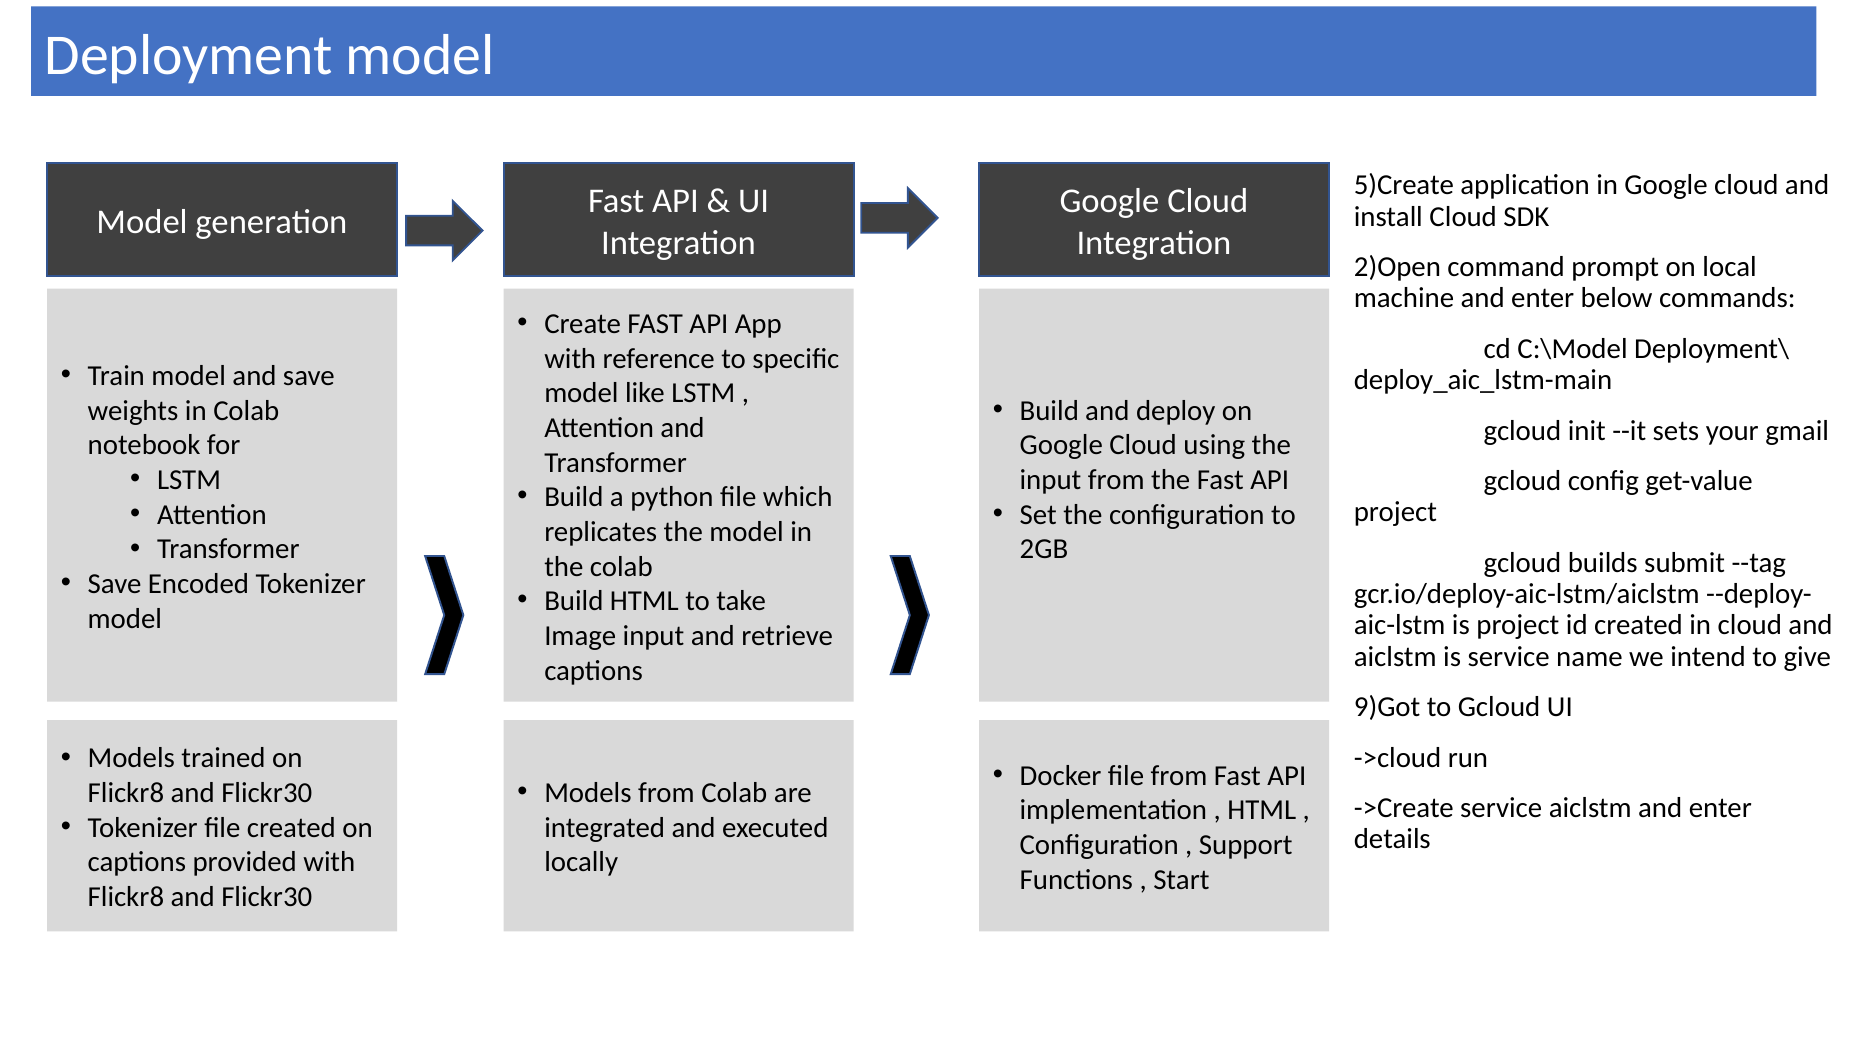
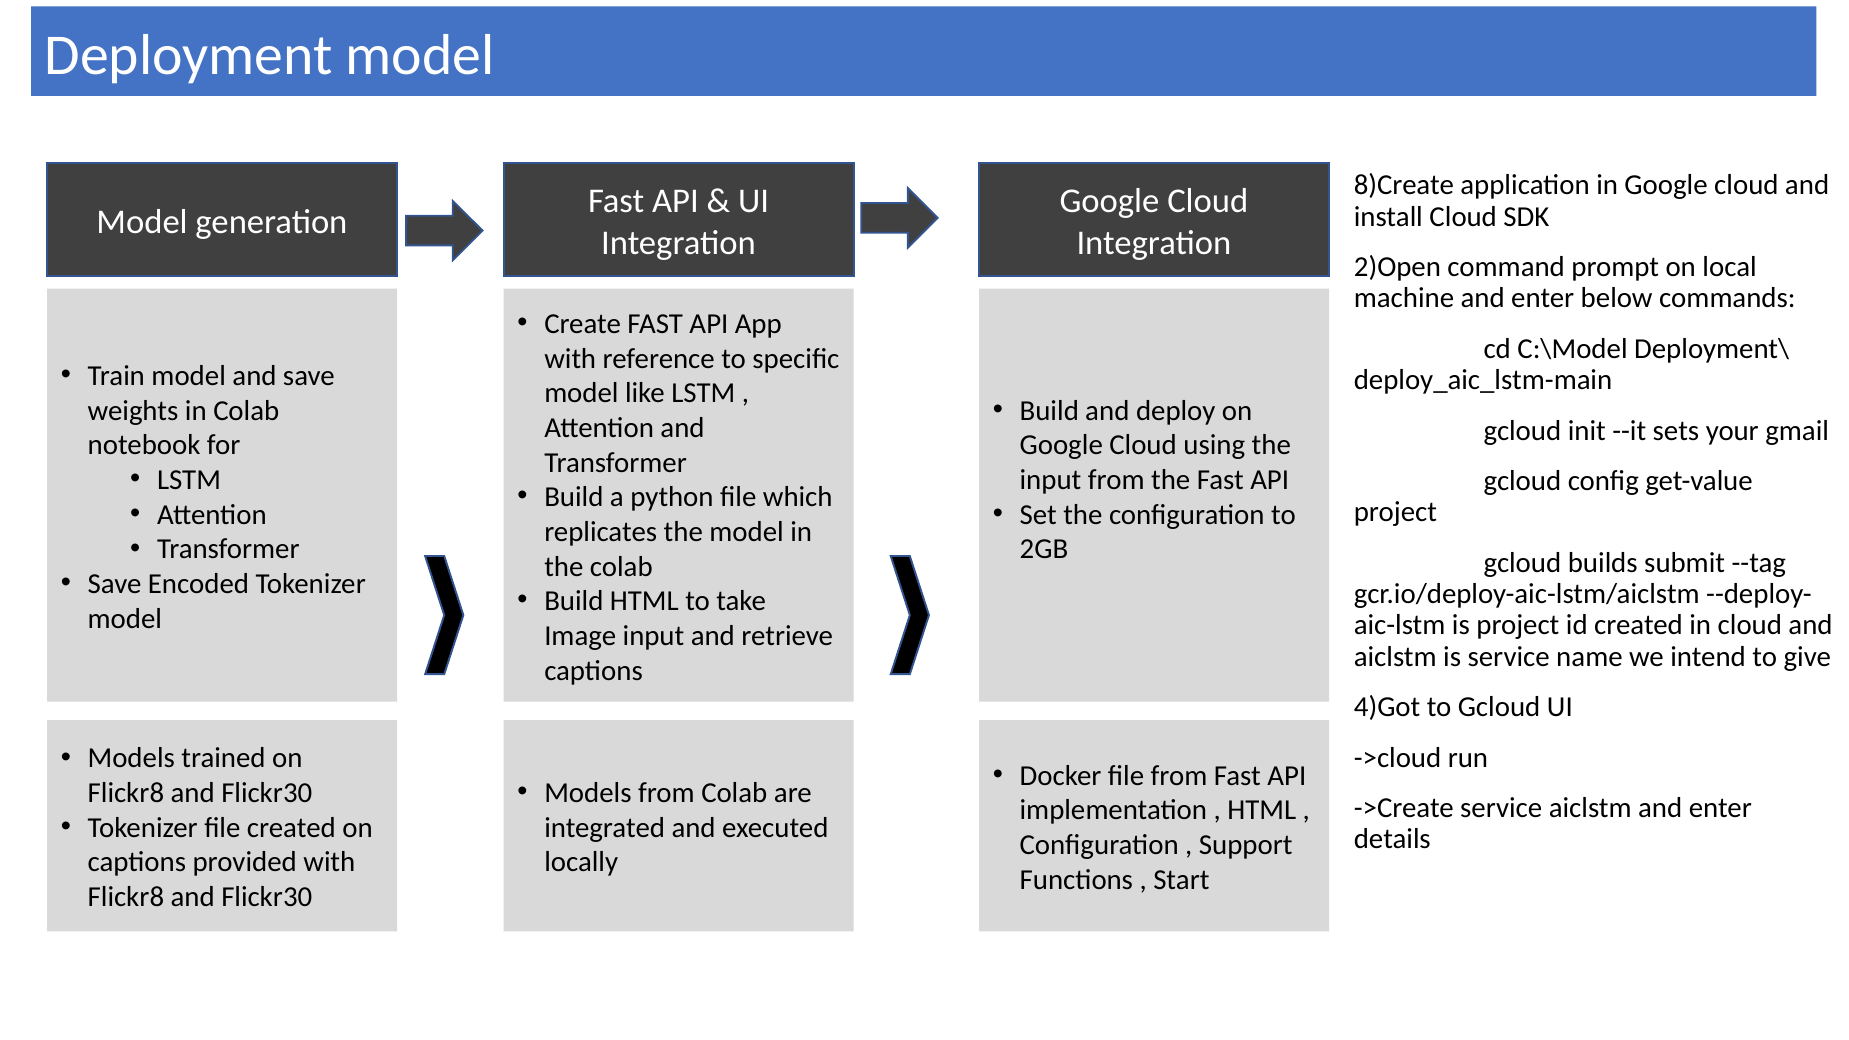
5)Create: 5)Create -> 8)Create (1404, 185)
9)Got: 9)Got -> 4)Got (1387, 707)
